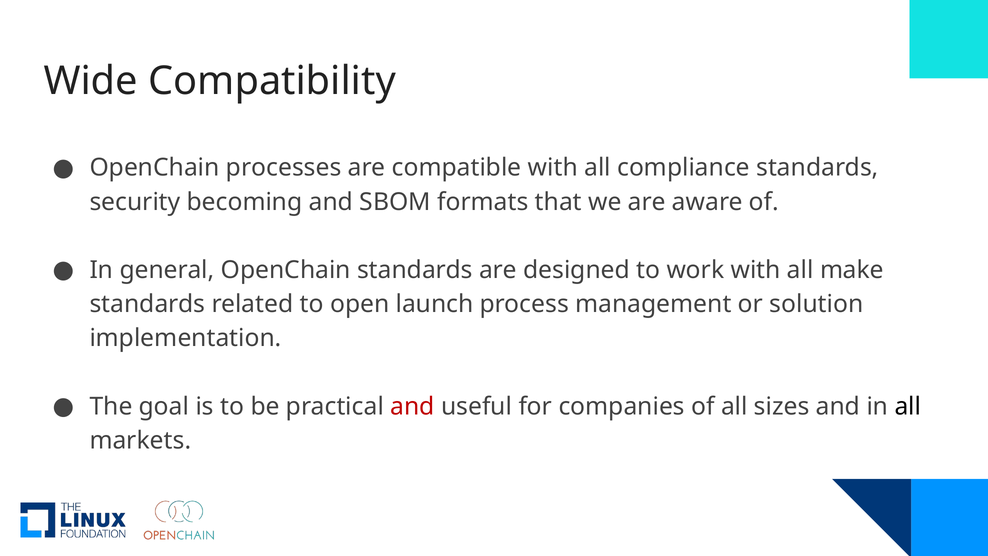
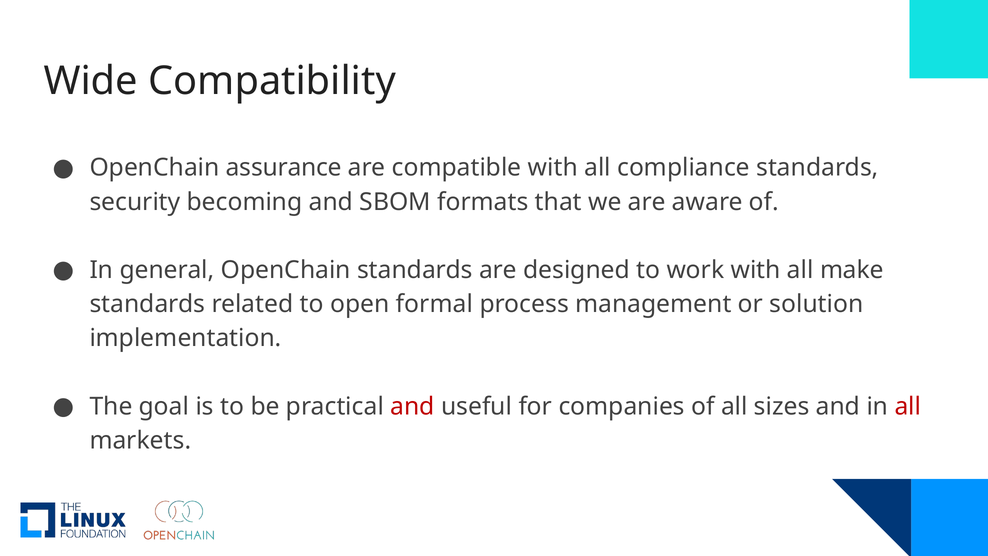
processes: processes -> assurance (284, 168)
launch: launch -> formal (434, 304)
all colour: black -> red (908, 406)
